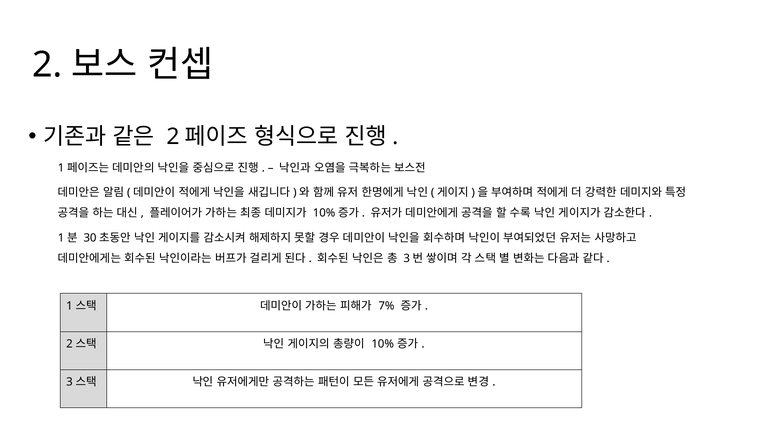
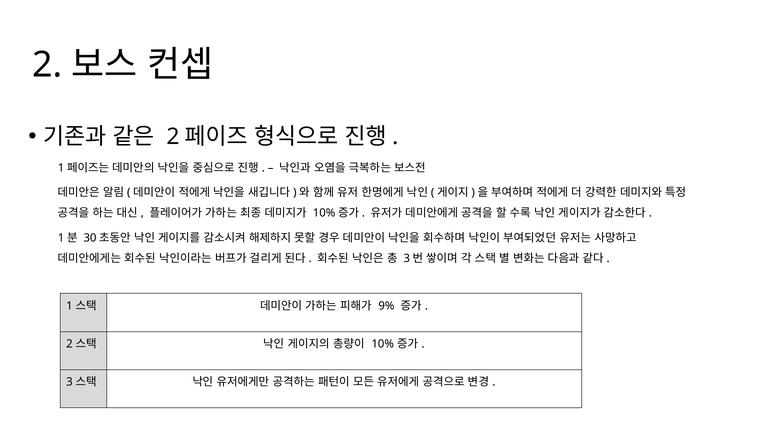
7%: 7% -> 9% (386, 306)
